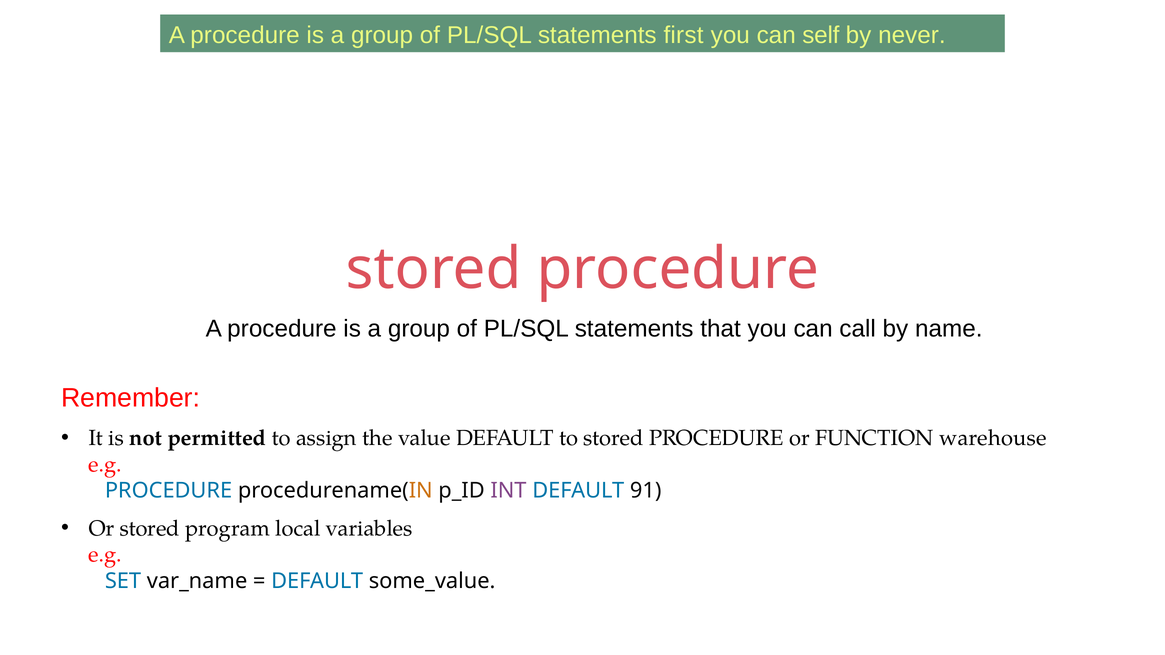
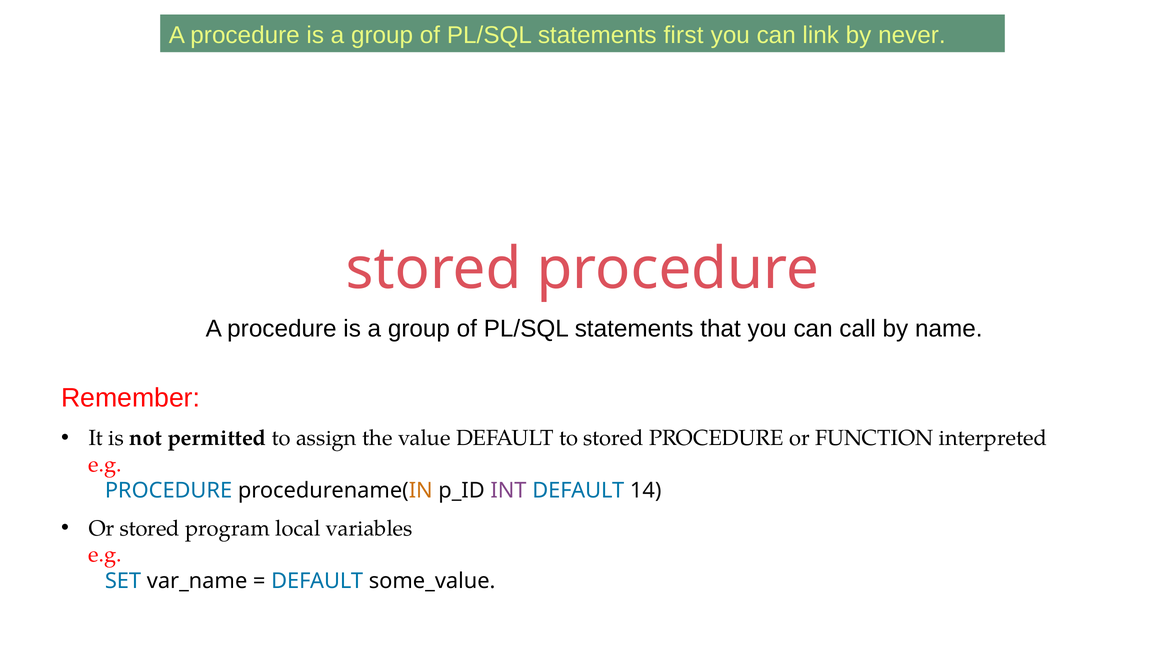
self: self -> link (821, 35)
warehouse: warehouse -> interpreted (993, 438)
91: 91 -> 14 (646, 491)
